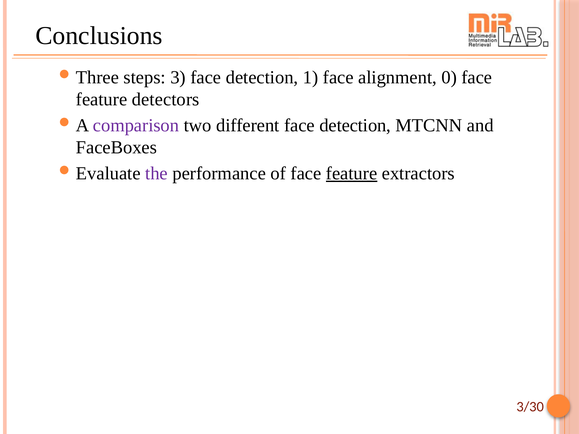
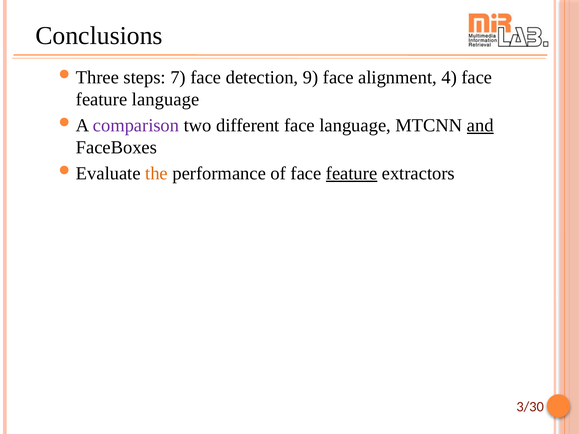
3: 3 -> 7 (178, 77)
1: 1 -> 9 (311, 77)
0: 0 -> 4 (449, 77)
feature detectors: detectors -> language (166, 100)
different face detection: detection -> language (355, 125)
and underline: none -> present (480, 125)
the colour: purple -> orange (157, 174)
